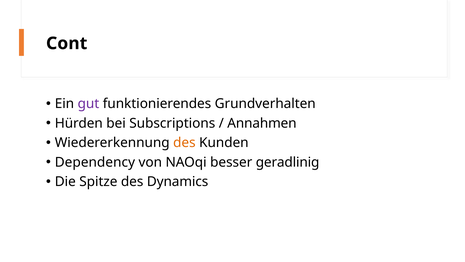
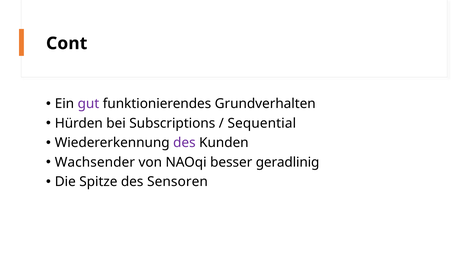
Annahmen: Annahmen -> Sequential (262, 123)
des colour: orange -> purple (184, 143)
Dependency: Dependency -> Wachsender (95, 162)
Dynamics: Dynamics -> Sensoren (177, 181)
